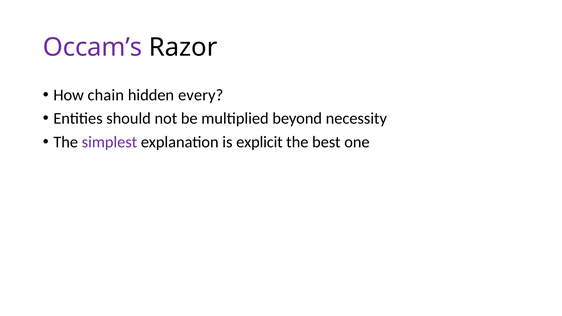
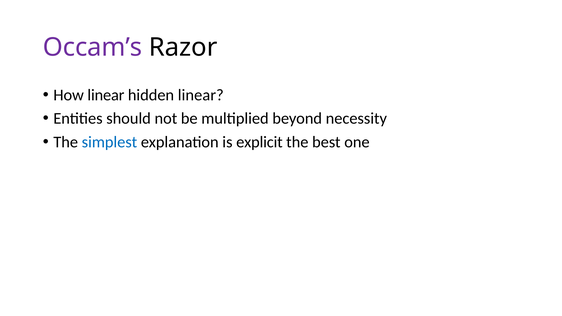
How chain: chain -> linear (106, 95)
hidden every: every -> linear (201, 95)
simplest colour: purple -> blue (109, 142)
